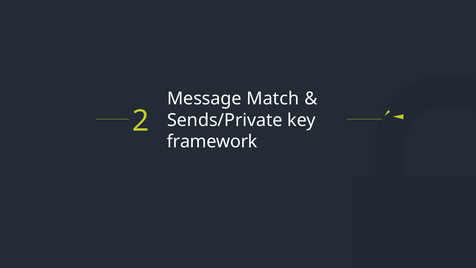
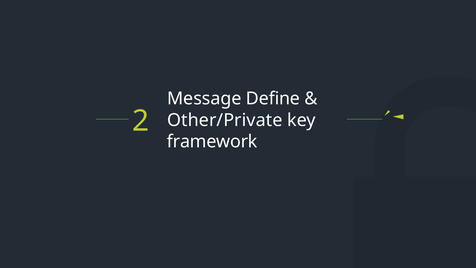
Match: Match -> Define (273, 99)
Sends/Private: Sends/Private -> Other/Private (225, 120)
